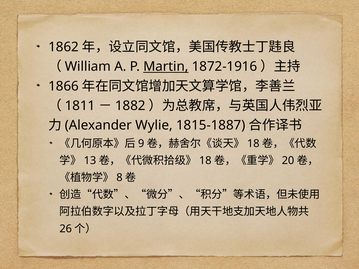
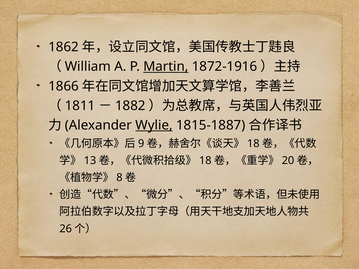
Wylie underline: none -> present (154, 125)
